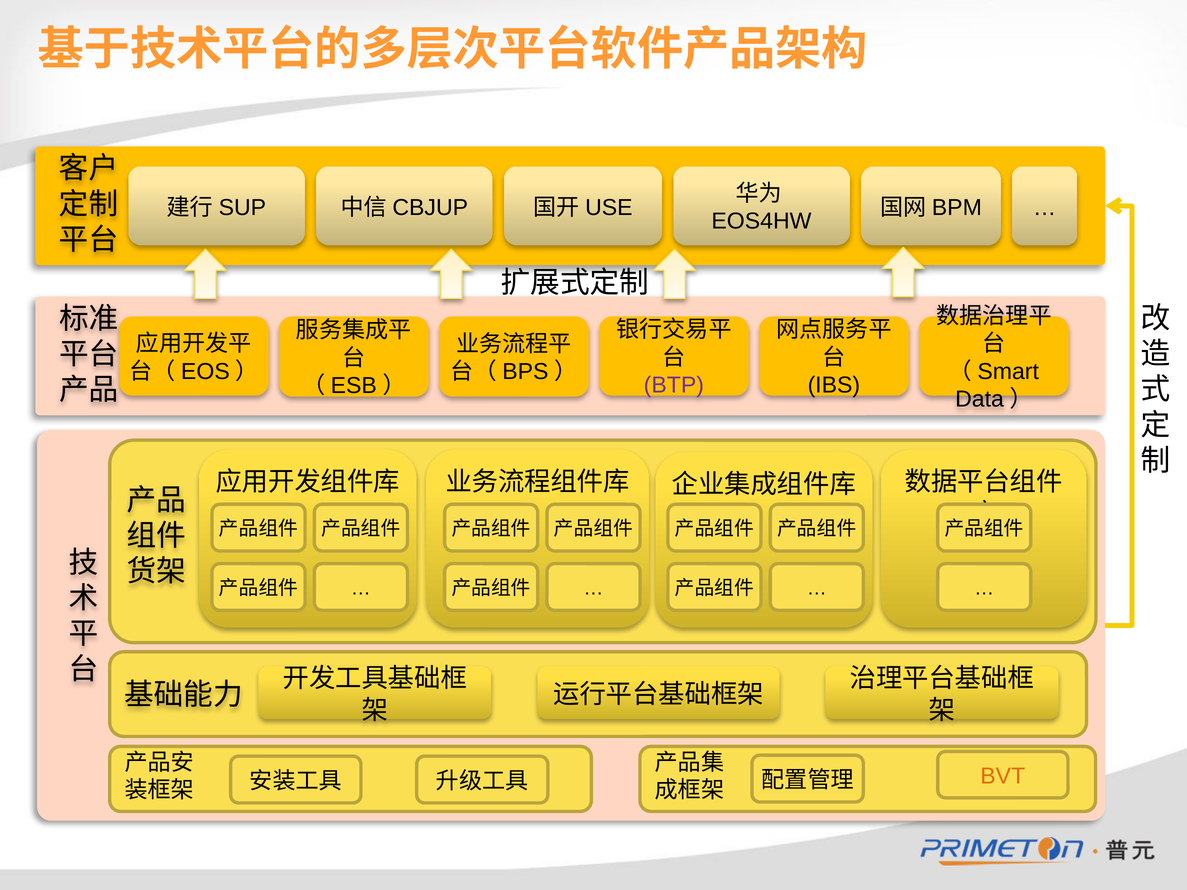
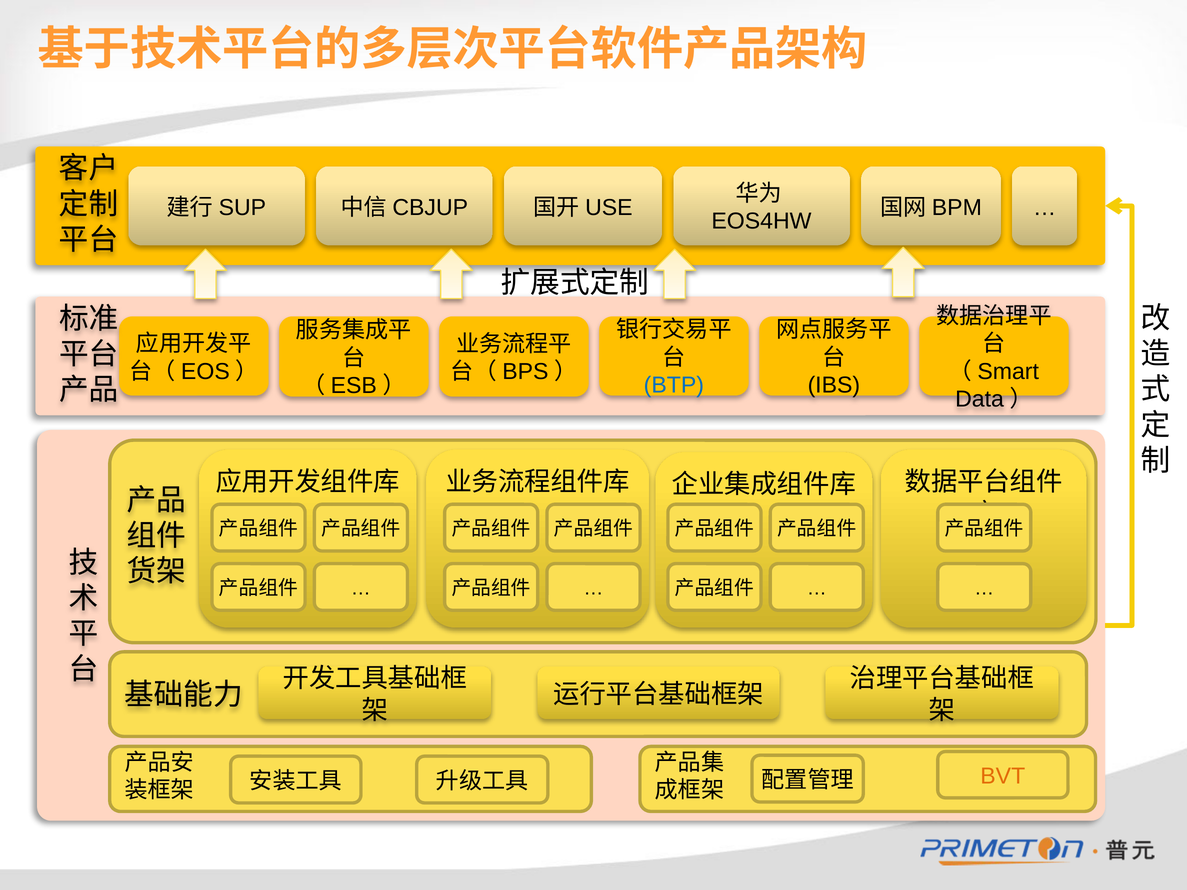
BTP colour: purple -> blue (674, 385)
